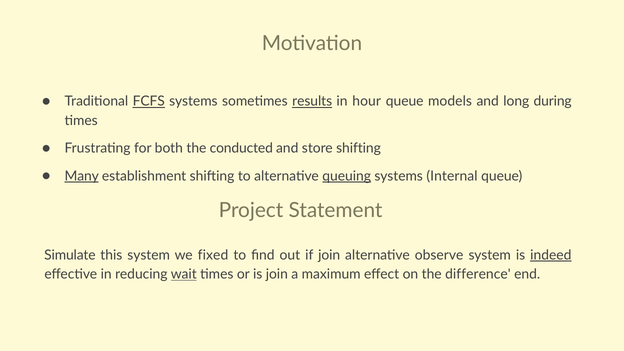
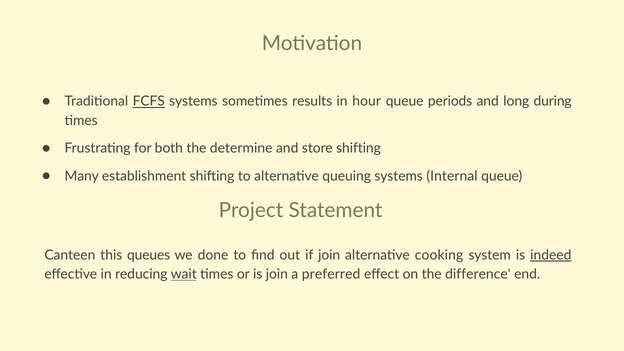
results underline: present -> none (312, 101)
models: models -> periods (450, 101)
conducted: conducted -> determine (241, 148)
Many underline: present -> none (82, 176)
queuing underline: present -> none (347, 176)
Simulate: Simulate -> Canteen (70, 255)
this system: system -> queues (149, 255)
fixed: fixed -> done (213, 255)
observe: observe -> cooking (439, 255)
maximum: maximum -> preferred (331, 274)
